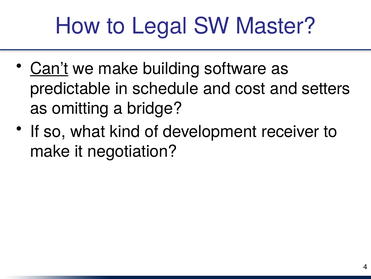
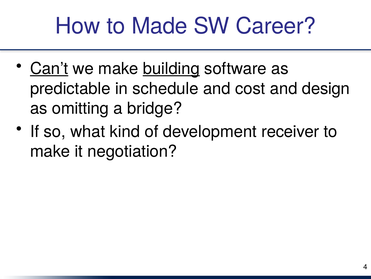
Legal: Legal -> Made (160, 26)
Master: Master -> Career (276, 26)
building underline: none -> present (171, 69)
setters: setters -> design (326, 88)
